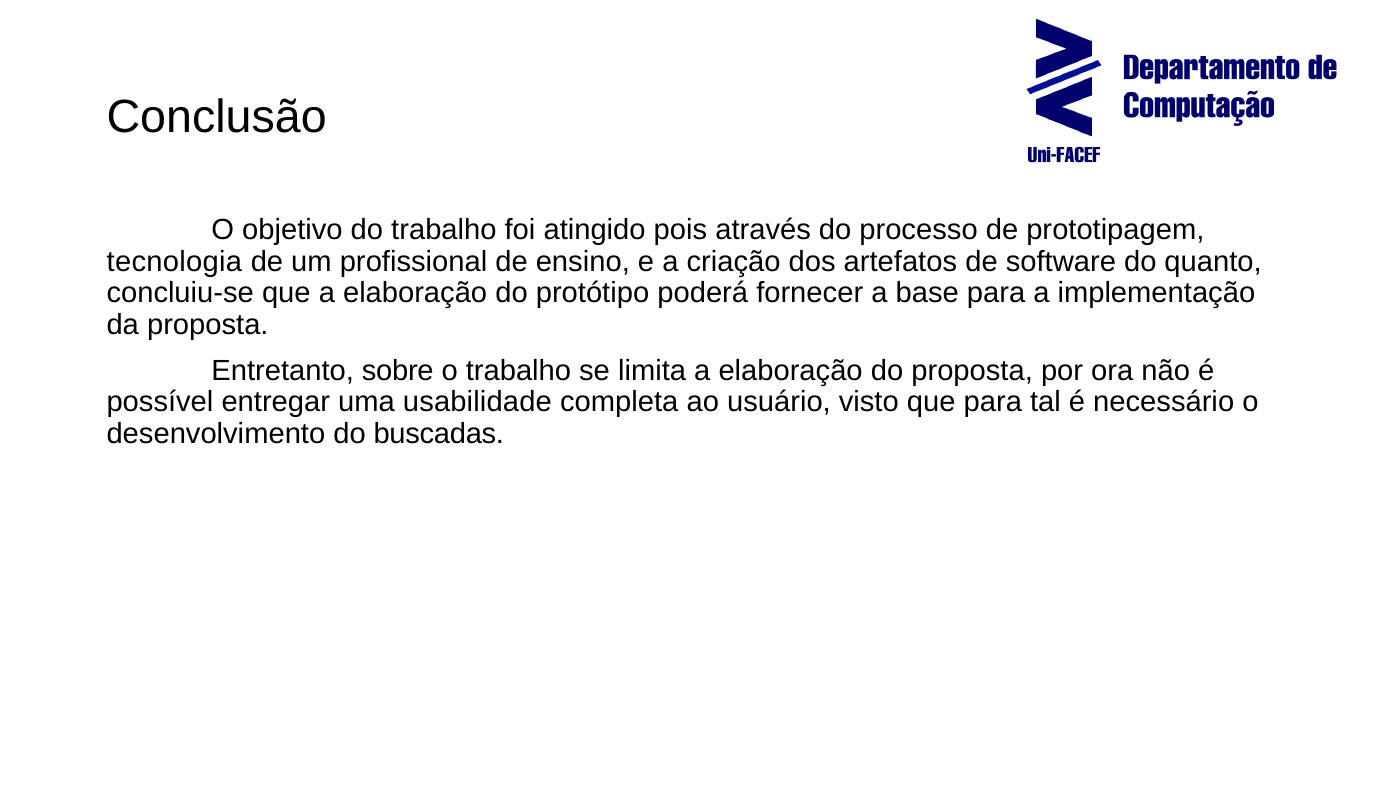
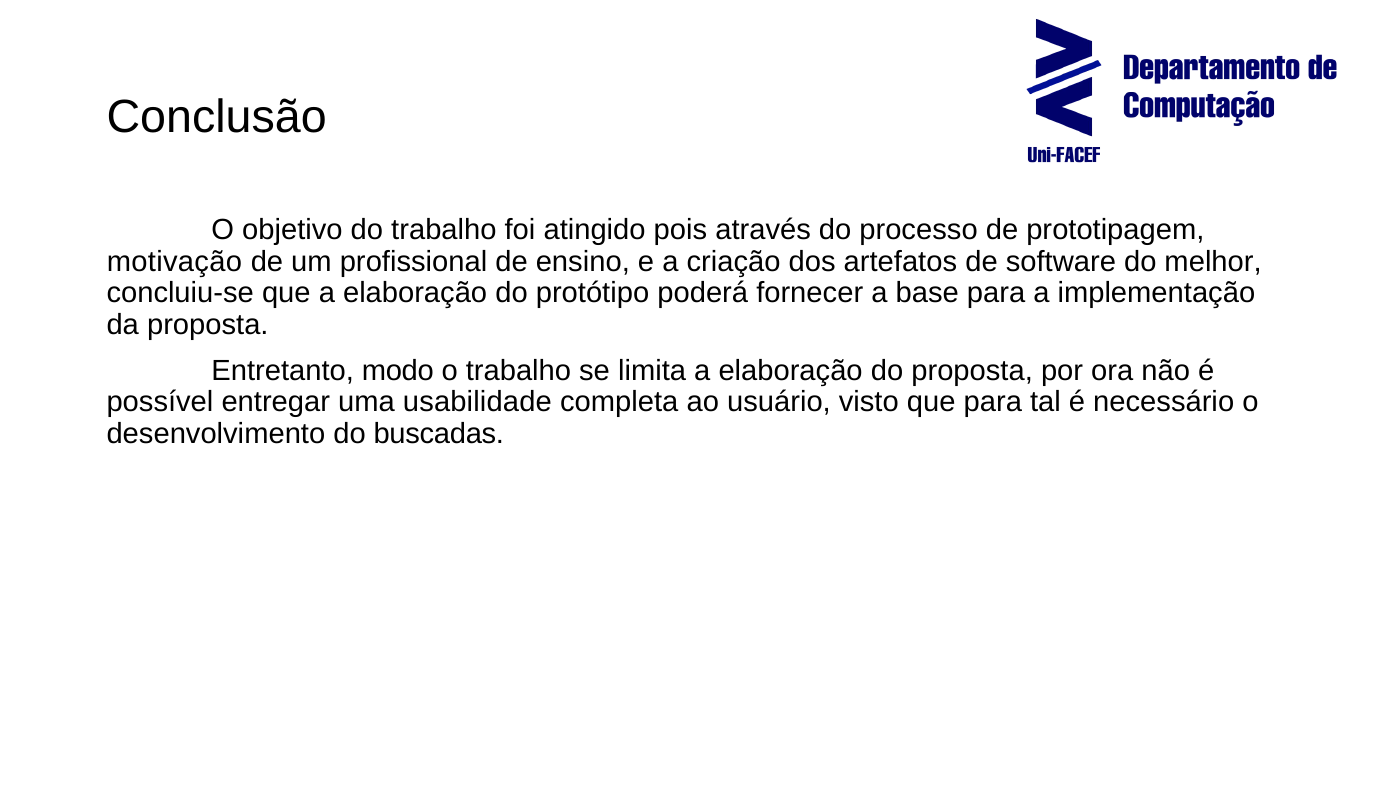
tecnologia: tecnologia -> motivação (174, 262)
quanto: quanto -> melhor (1213, 262)
sobre: sobre -> modo (398, 371)
